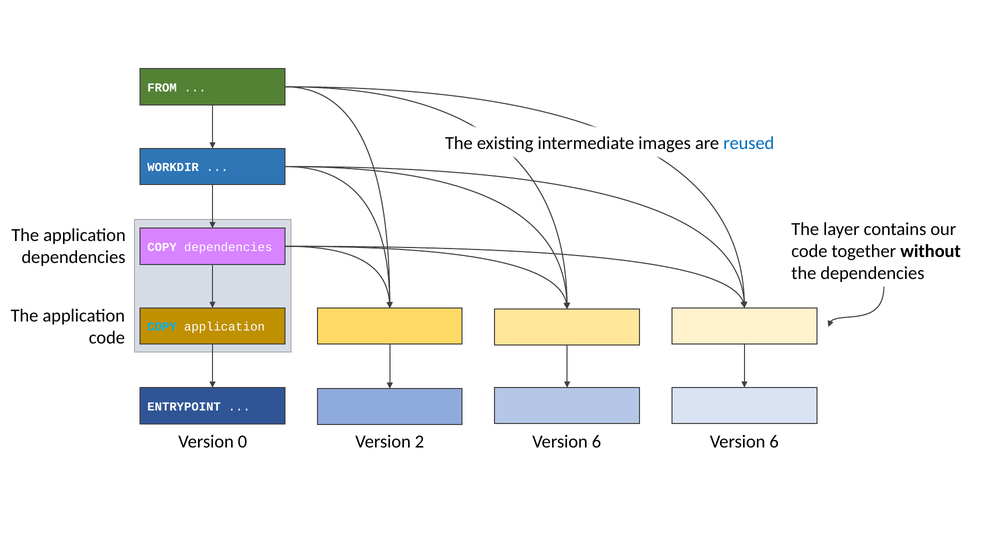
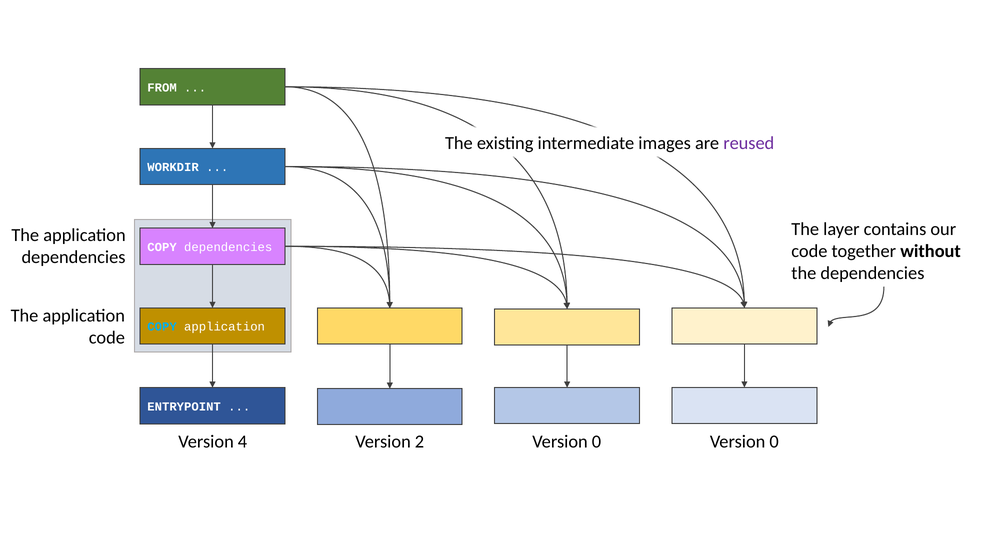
reused colour: blue -> purple (749, 143)
0: 0 -> 4 (243, 441)
2 Version 6: 6 -> 0 (596, 441)
6: 6 -> 0 (774, 441)
